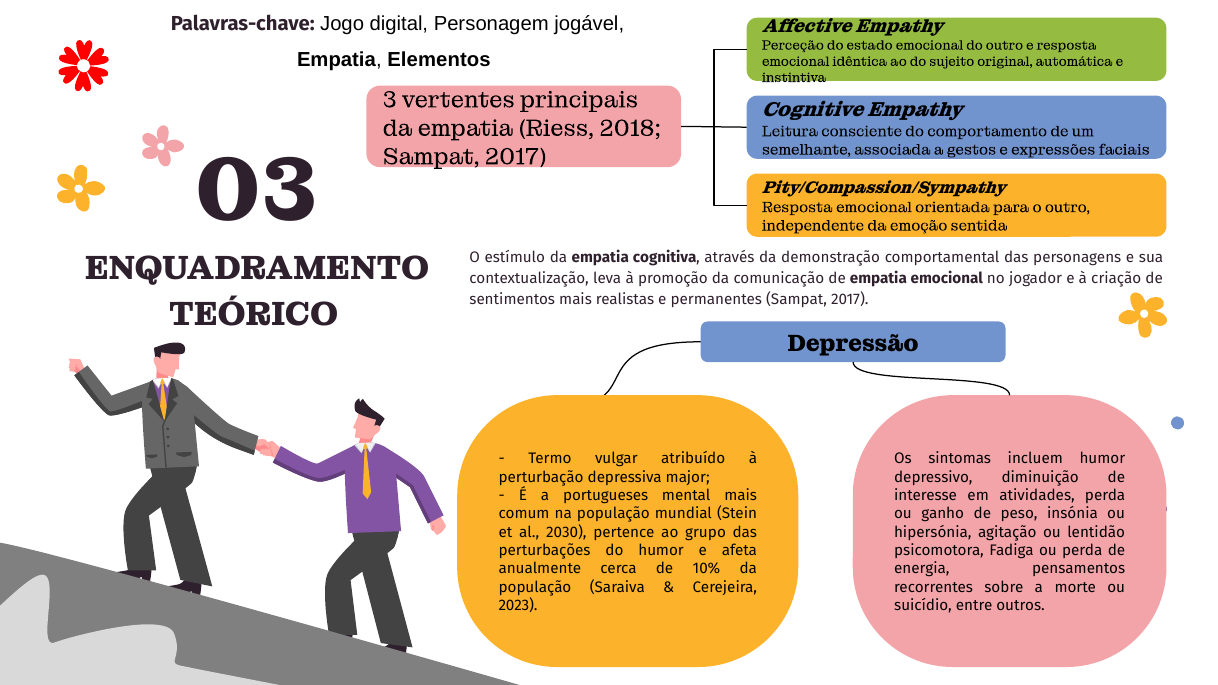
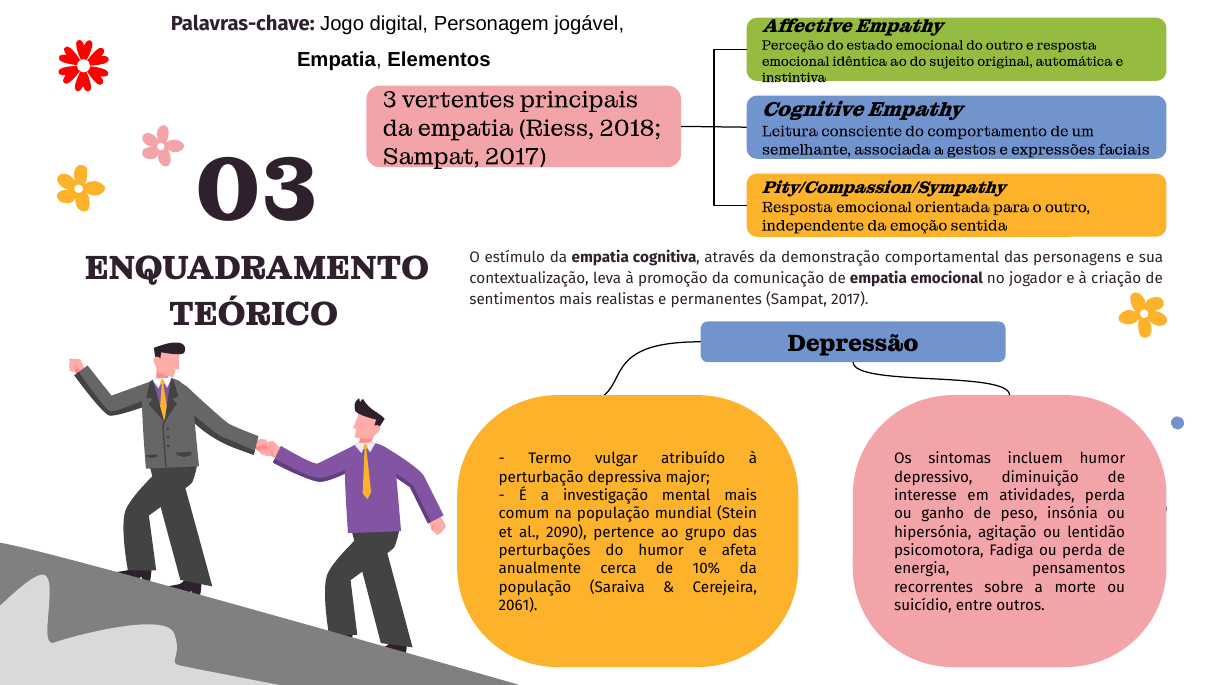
portugueses: portugueses -> investigação (606, 496)
2030: 2030 -> 2090 (566, 532)
2023: 2023 -> 2061 (518, 606)
